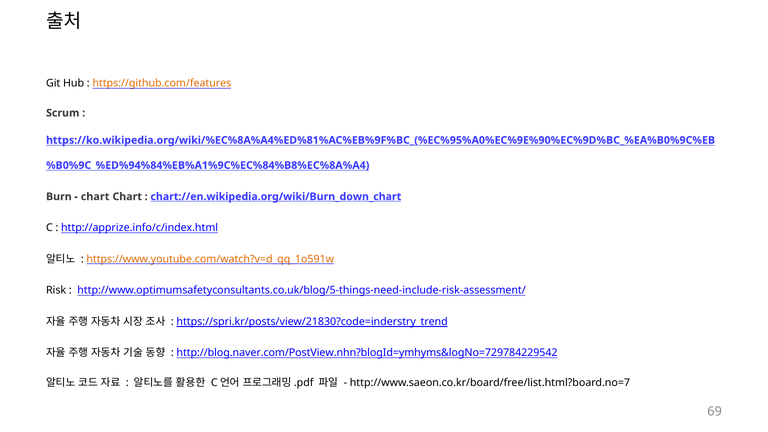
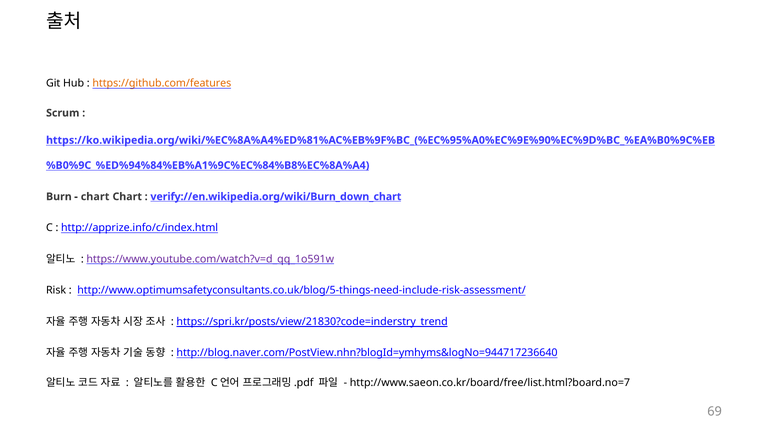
chart://en.wikipedia.org/wiki/Burn_down_chart: chart://en.wikipedia.org/wiki/Burn_down_chart -> verify://en.wikipedia.org/wiki/Burn_down_chart (276, 197)
https://www.youtube.com/watch?v=d_qq_1o591w colour: orange -> purple (210, 259)
http://blog.naver.com/PostView.nhn?blogId=ymhyms&logNo=729784229542: http://blog.naver.com/PostView.nhn?blogId=ymhyms&logNo=729784229542 -> http://blog.naver.com/PostView.nhn?blogId=ymhyms&logNo=944717236640 (367, 353)
